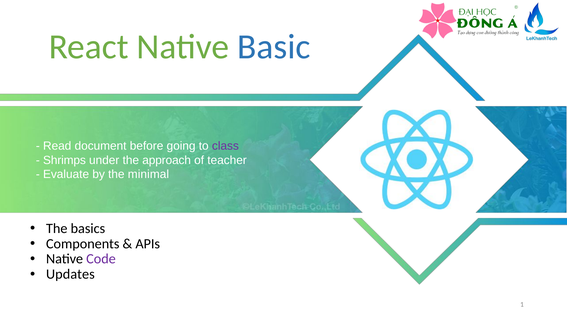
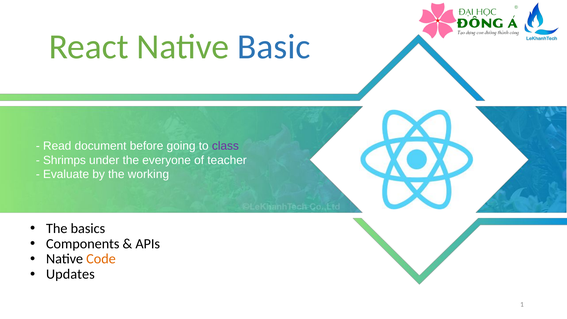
approach: approach -> everyone (167, 160)
minimal: minimal -> working (148, 174)
Code colour: purple -> orange (101, 259)
